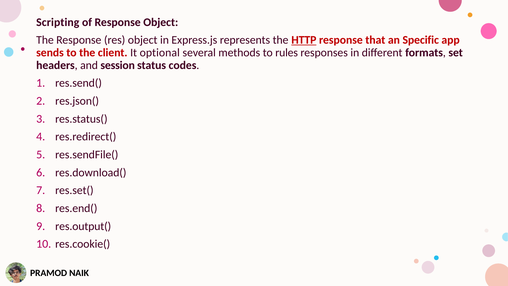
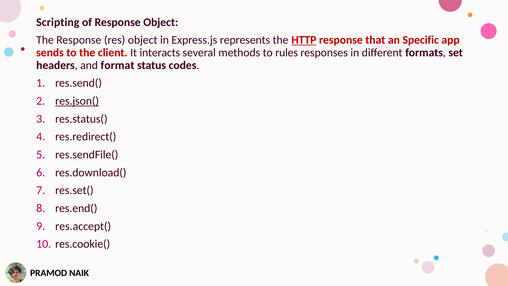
optional: optional -> interacts (160, 53)
session: session -> format (118, 65)
res.json( underline: none -> present (77, 101)
res.output(: res.output( -> res.accept( (83, 226)
